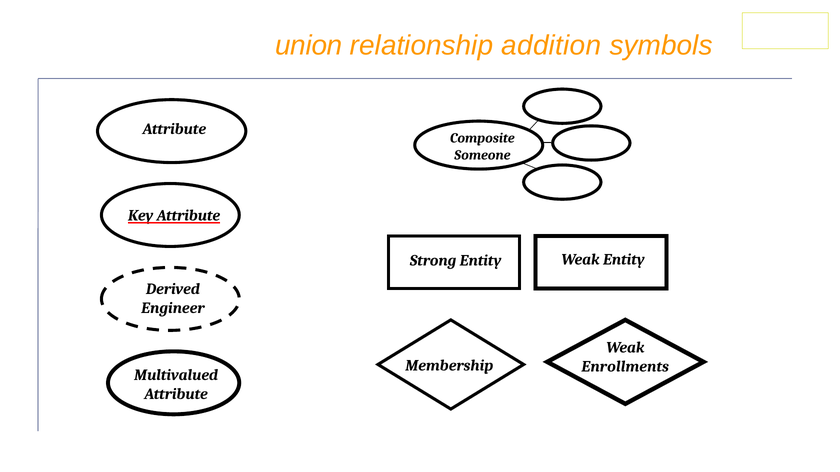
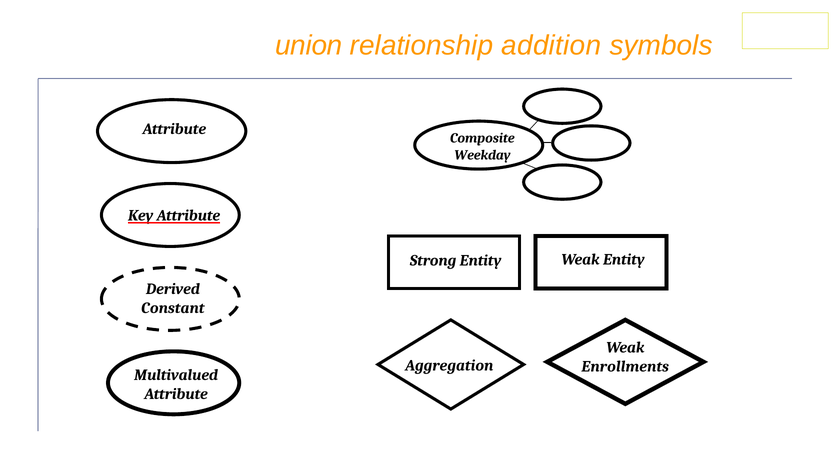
Someone: Someone -> Weekday (482, 155)
Engineer: Engineer -> Constant (173, 308)
Membership: Membership -> Aggregation (449, 366)
